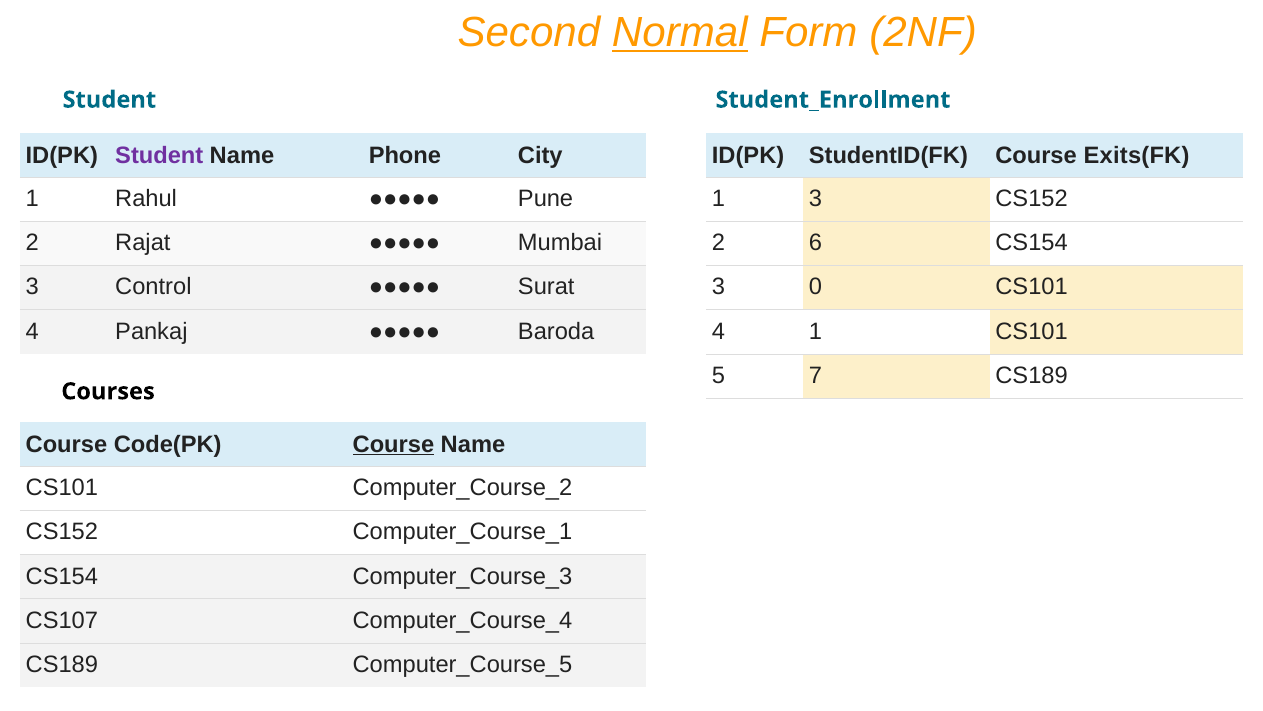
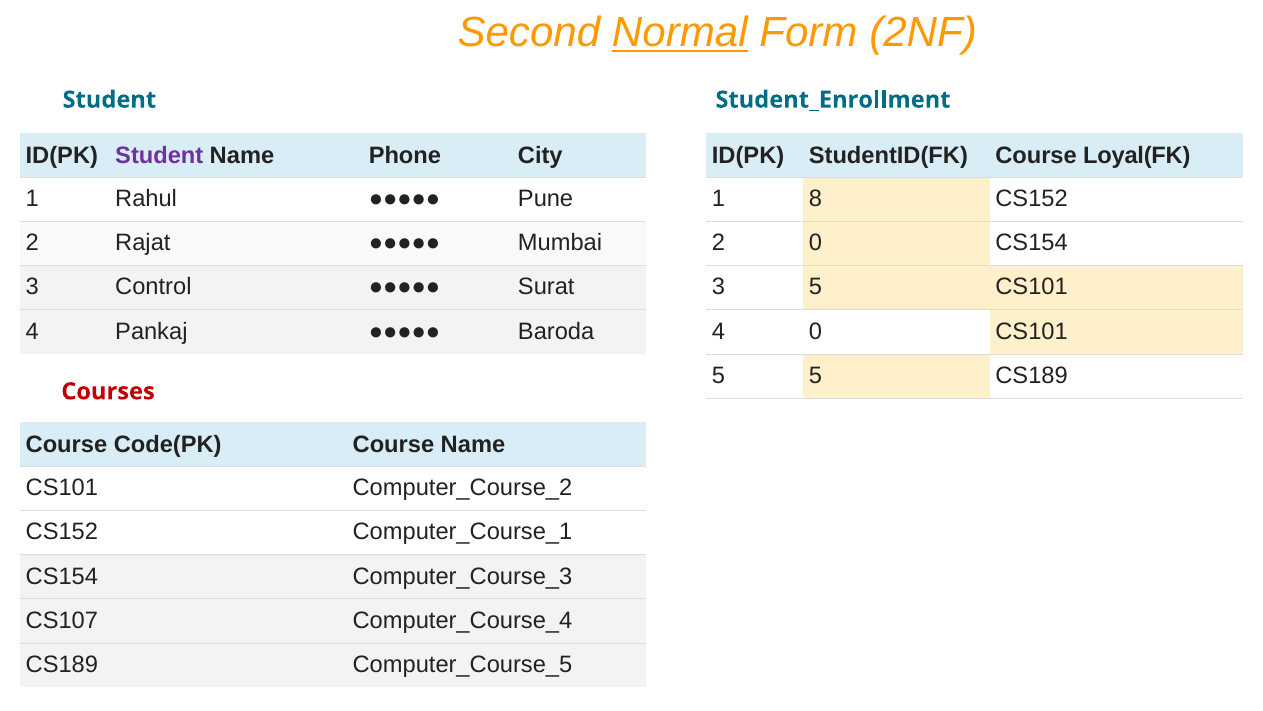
Exits(FK: Exits(FK -> Loyal(FK (1137, 155)
1 3: 3 -> 8 (816, 198)
2 6: 6 -> 0 (816, 243)
3 0: 0 -> 5 (816, 287)
4 1: 1 -> 0 (816, 331)
5 7: 7 -> 5 (816, 375)
Courses colour: black -> red (108, 391)
Course underline: present -> none (393, 444)
